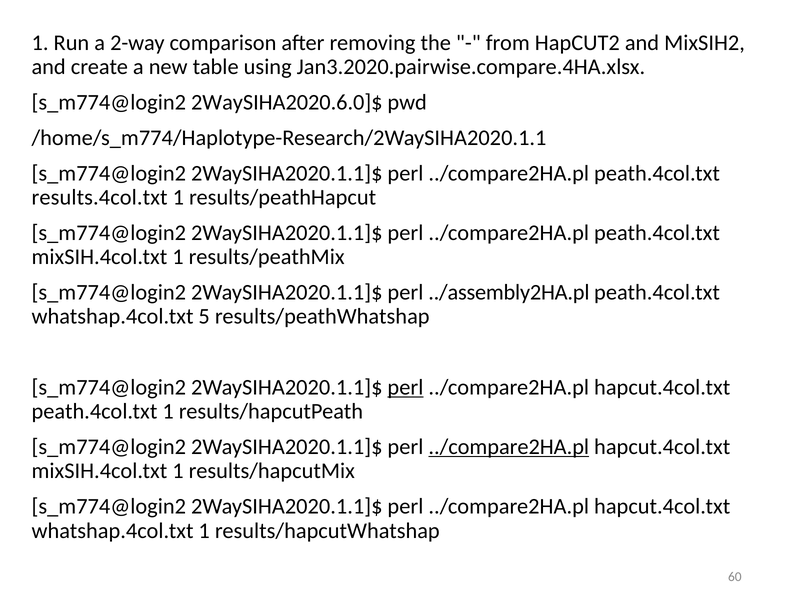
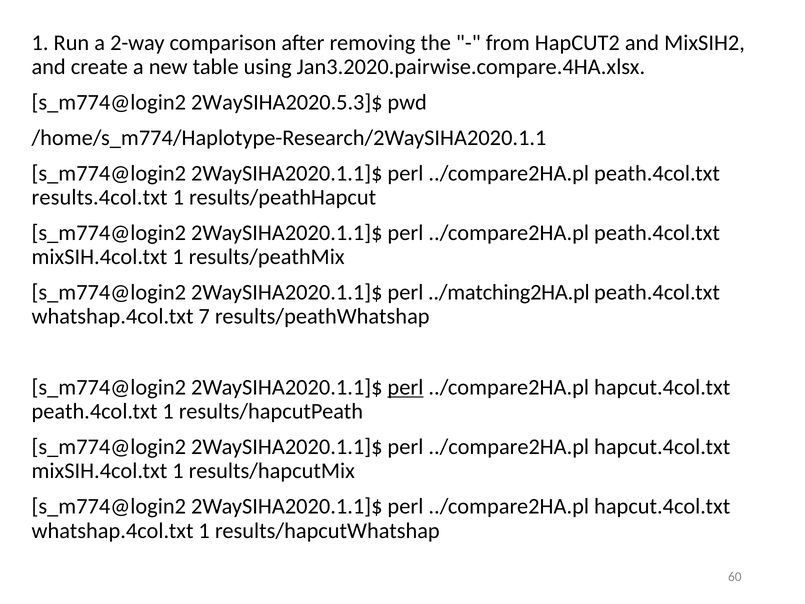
2WaySIHA2020.6.0]$: 2WaySIHA2020.6.0]$ -> 2WaySIHA2020.5.3]$ (287, 102)
../assembly2HA.pl: ../assembly2HA.pl -> ../matching2HA.pl (509, 292)
5: 5 -> 7 (204, 316)
../compare2HA.pl underline: present -> none (509, 447)
